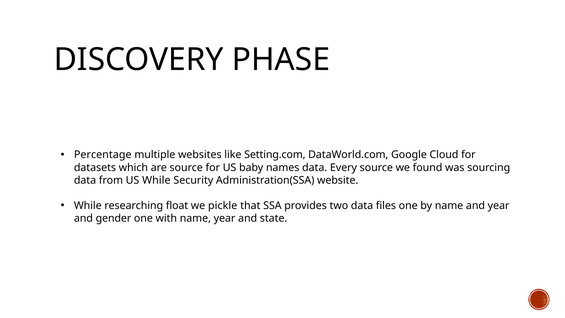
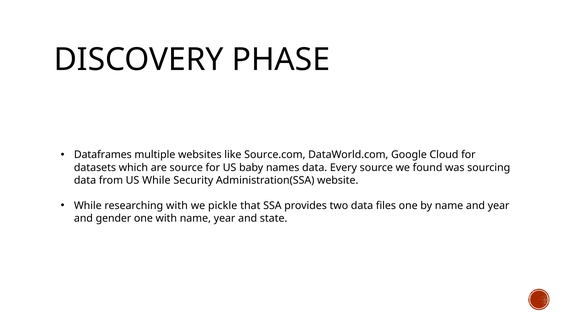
Percentage: Percentage -> Dataframes (103, 155)
Setting.com: Setting.com -> Source.com (275, 155)
researching float: float -> with (177, 206)
